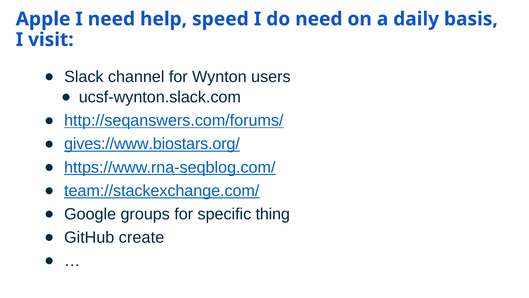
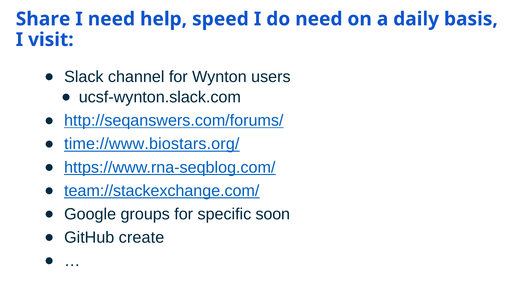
Apple: Apple -> Share (43, 19)
gives://www.biostars.org/: gives://www.biostars.org/ -> time://www.biostars.org/ (152, 144)
thing: thing -> soon (273, 214)
